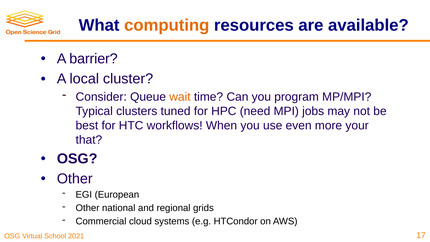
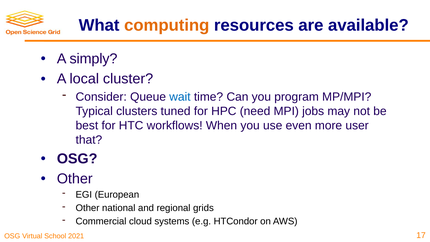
barrier: barrier -> simply (93, 59)
wait colour: orange -> blue (180, 97)
your: your -> user (357, 126)
